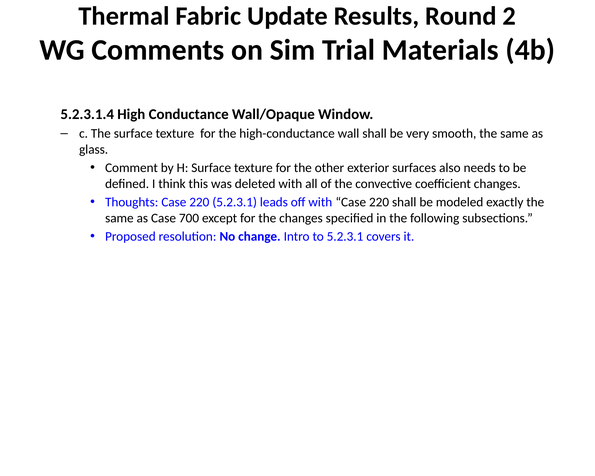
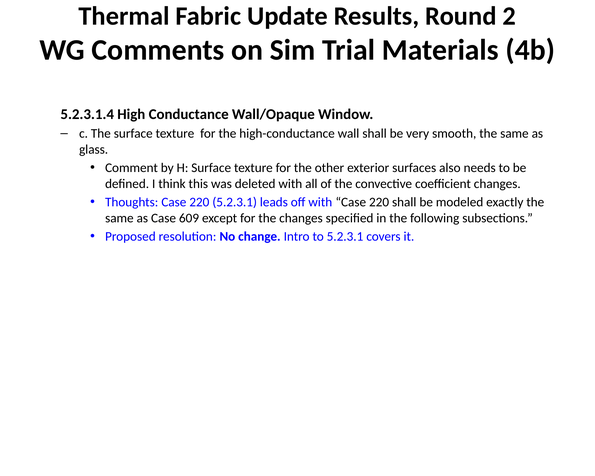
700: 700 -> 609 (189, 218)
